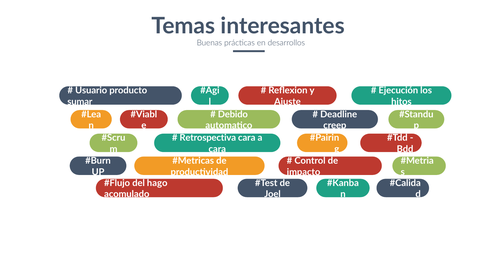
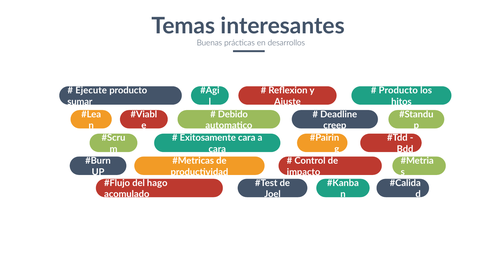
Usuario: Usuario -> Ejecute (91, 91)
Ejecución: Ejecución -> Producto (398, 91)
Retrospectiva: Retrospectiva -> Exitosamente (208, 138)
